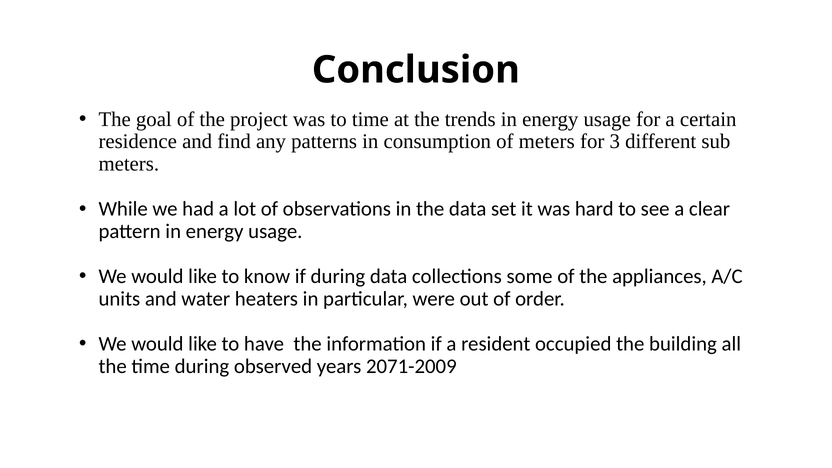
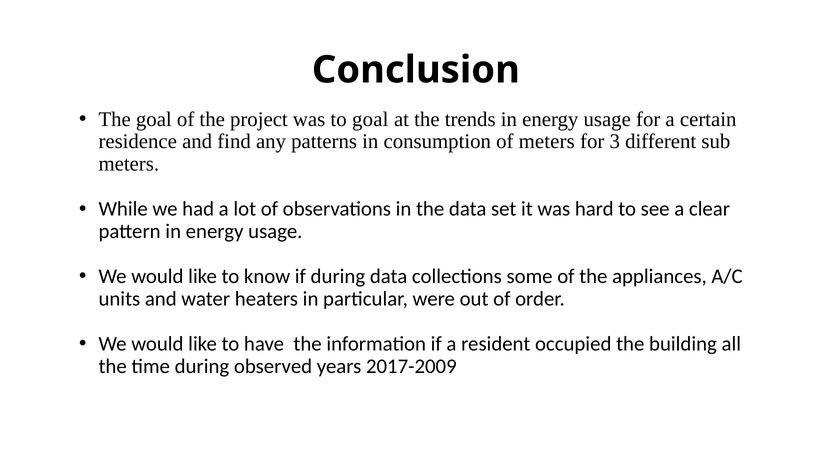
to time: time -> goal (370, 119)
2071-2009: 2071-2009 -> 2017-2009 (411, 366)
